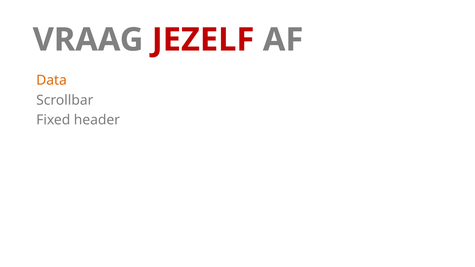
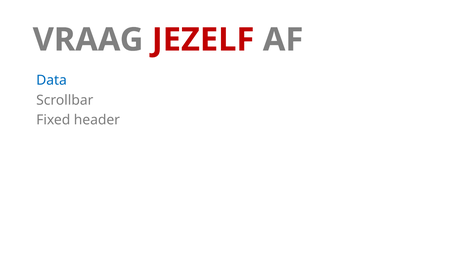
Data colour: orange -> blue (52, 80)
